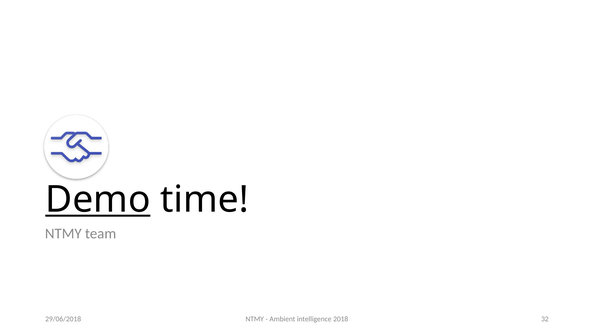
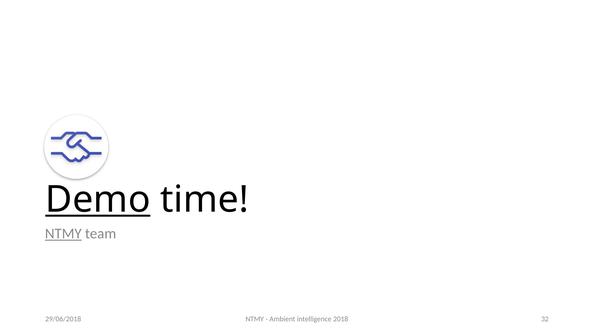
NTMY underline: none -> present (63, 234)
